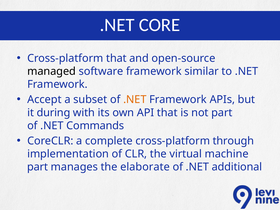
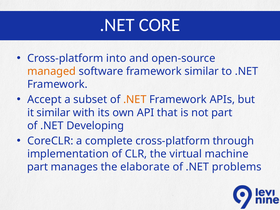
Cross-platform that: that -> into (116, 58)
managed colour: black -> orange (52, 71)
it during: during -> similar (53, 113)
Commands: Commands -> Developing (95, 126)
additional: additional -> problems (237, 167)
